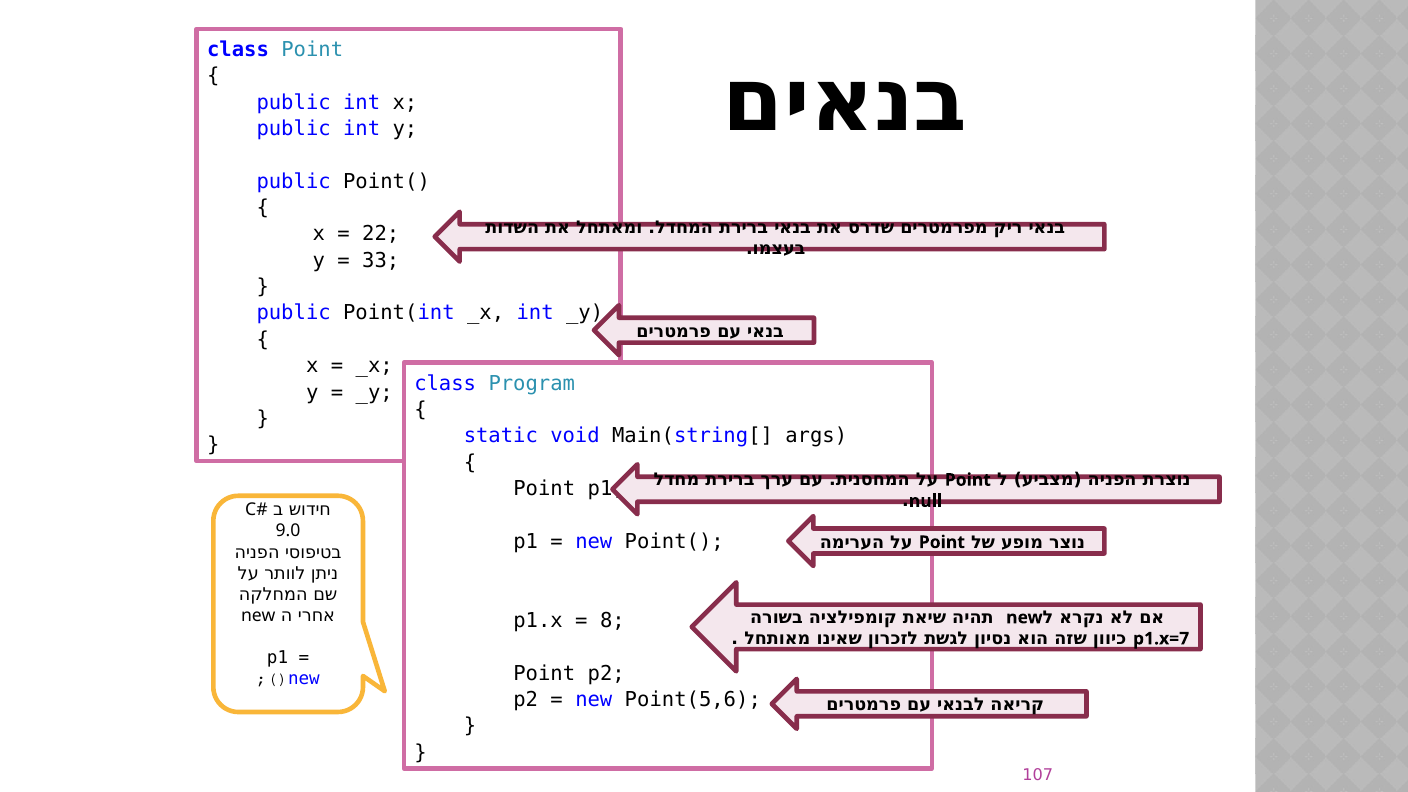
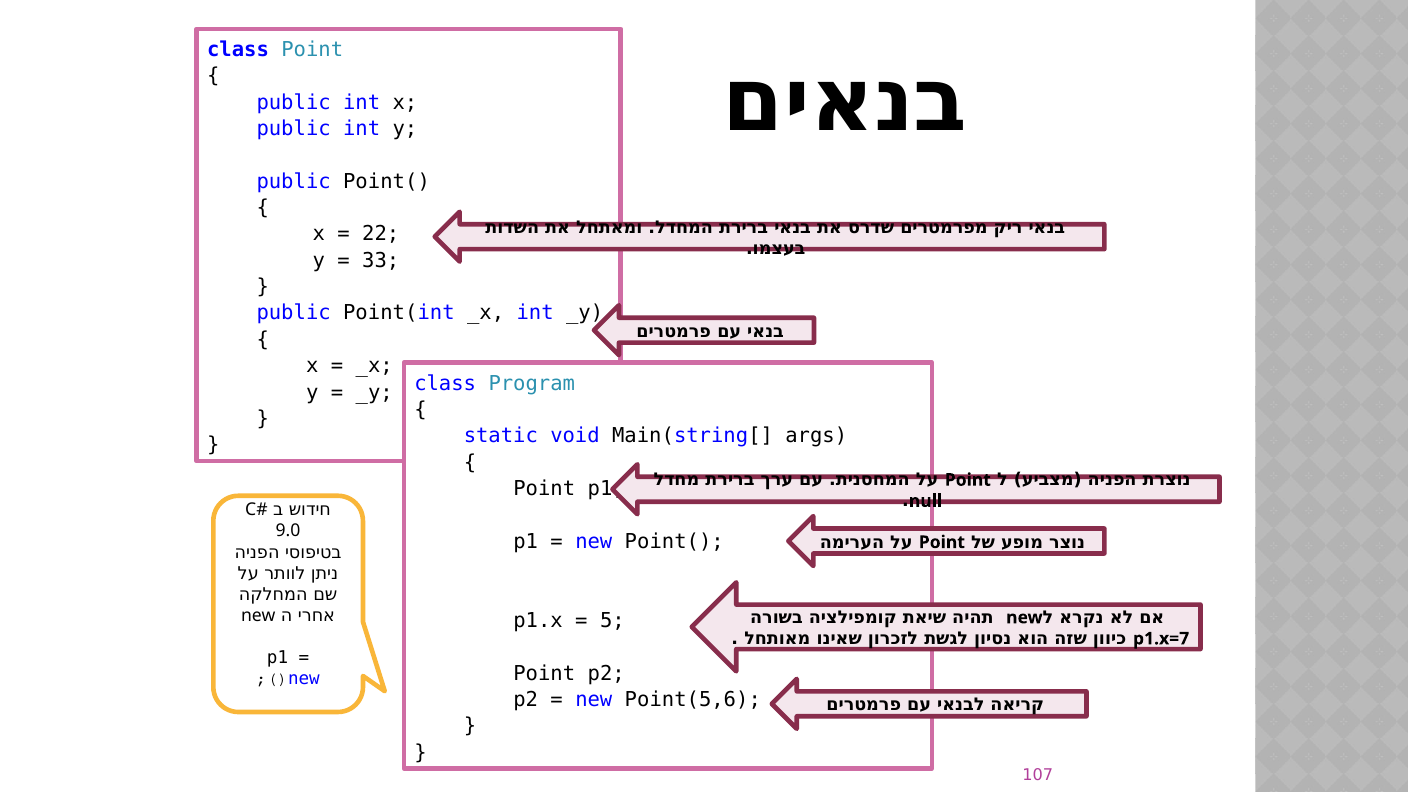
8: 8 -> 5 (612, 621)
